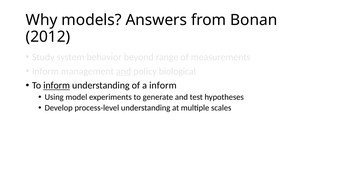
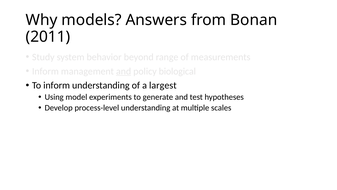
2012: 2012 -> 2011 (48, 37)
inform underline: present -> none (57, 85)
a inform: inform -> largest (163, 85)
